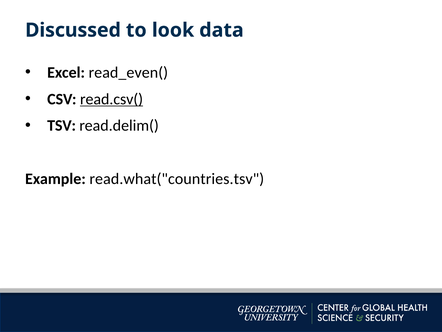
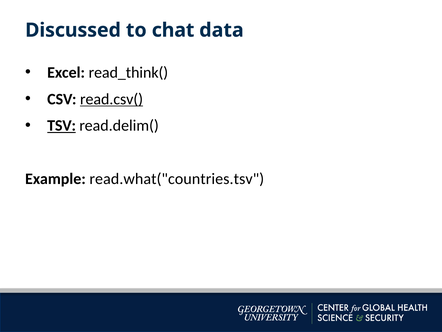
look: look -> chat (173, 30)
read_even(: read_even( -> read_think( (128, 72)
TSV underline: none -> present (62, 125)
